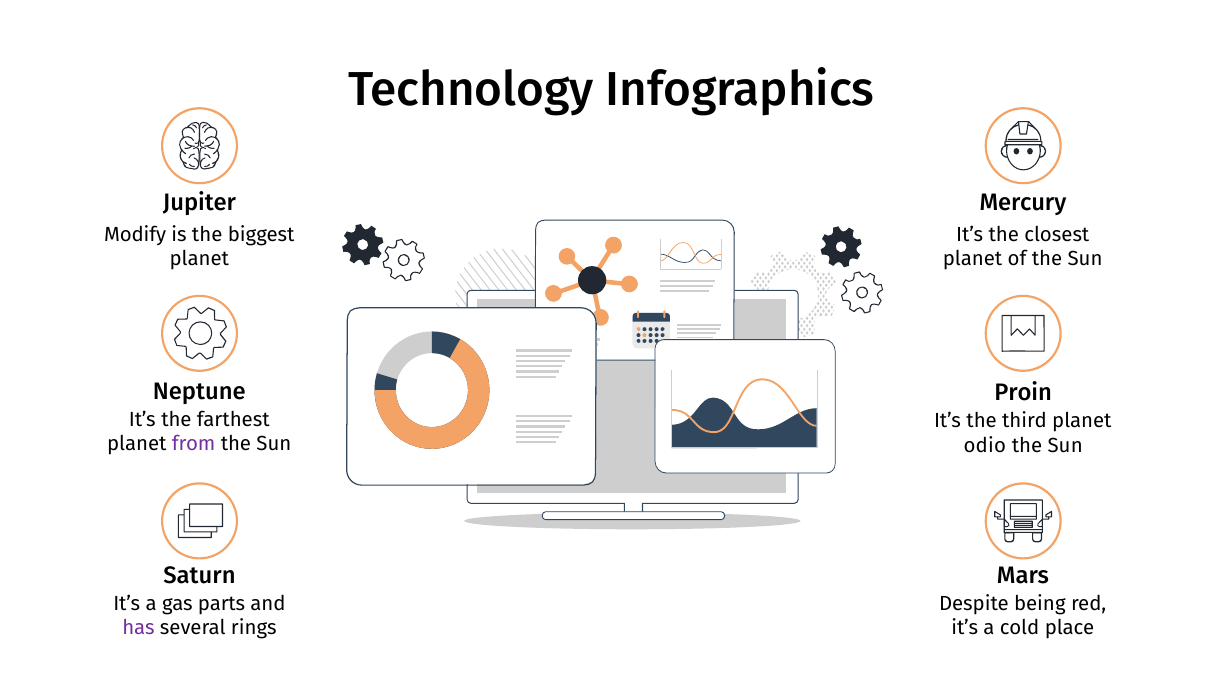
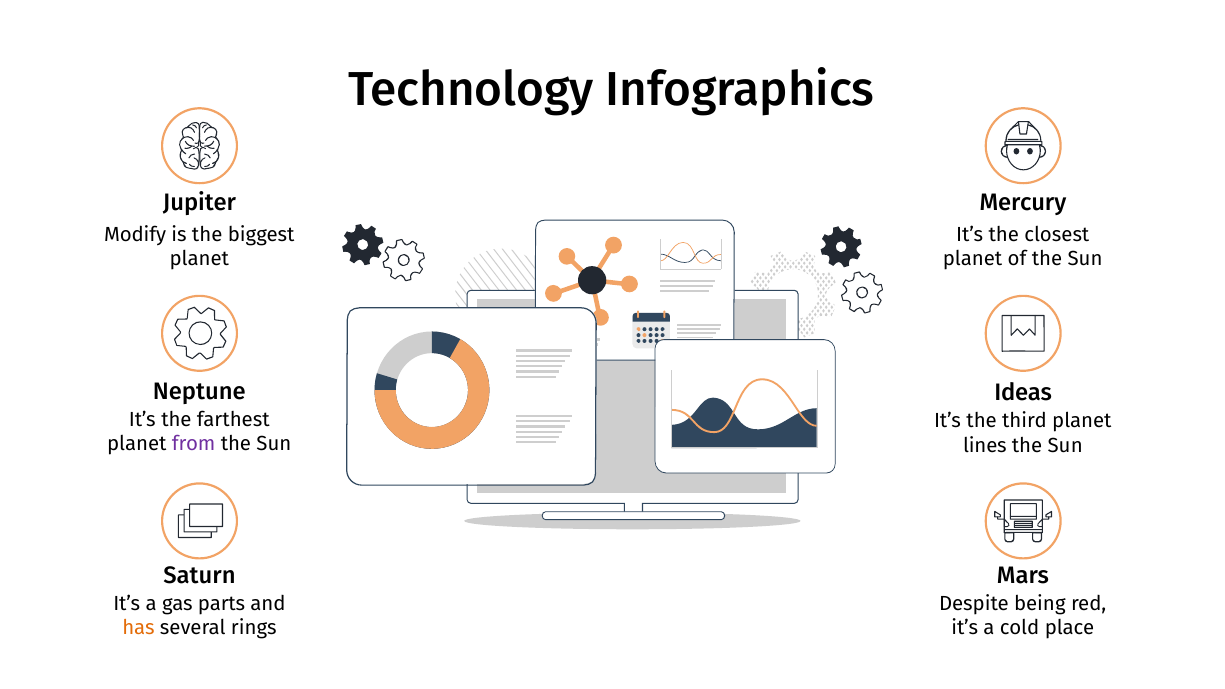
Proin: Proin -> Ideas (1023, 393)
odio: odio -> lines (985, 446)
has colour: purple -> orange (138, 628)
